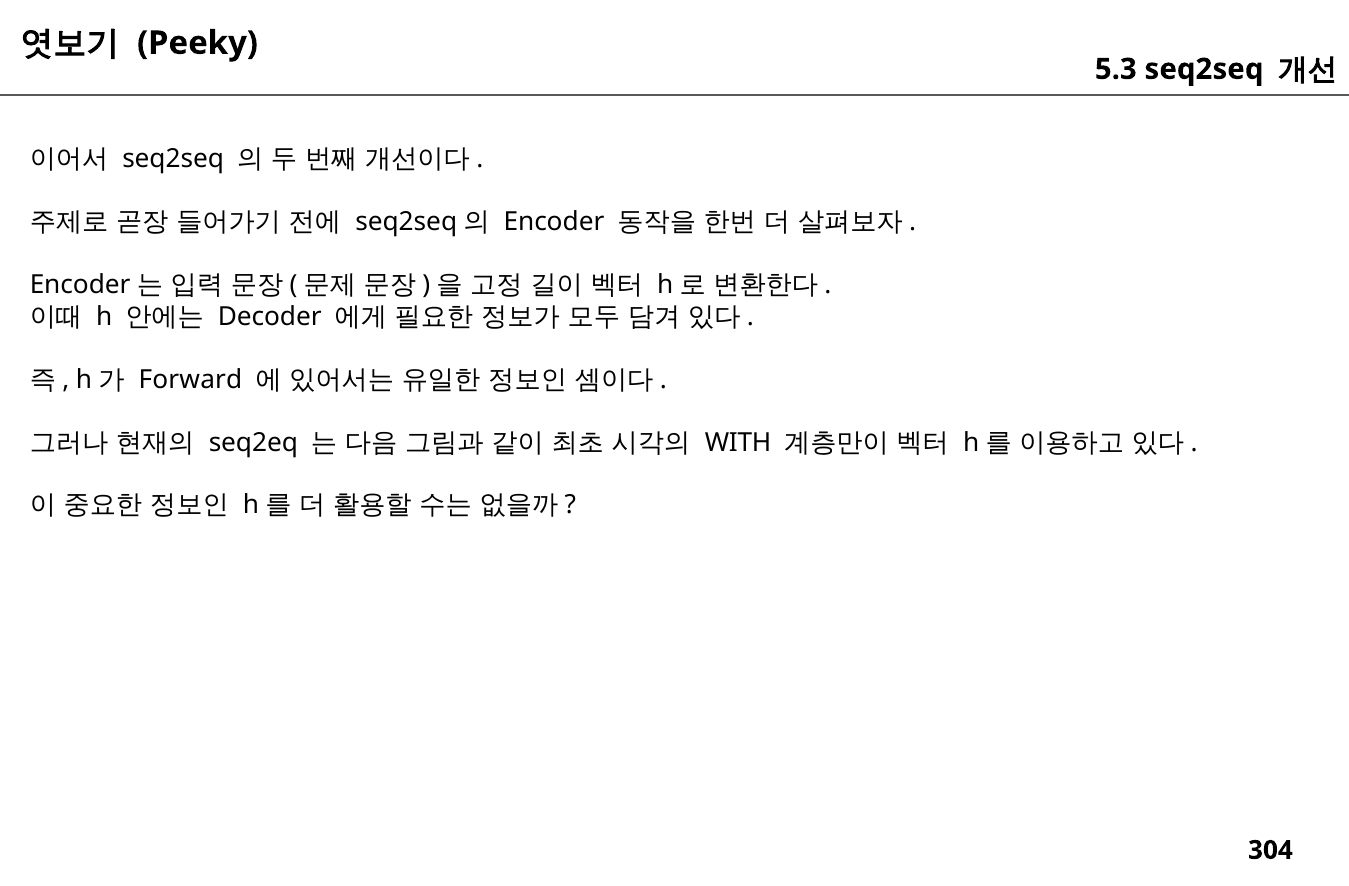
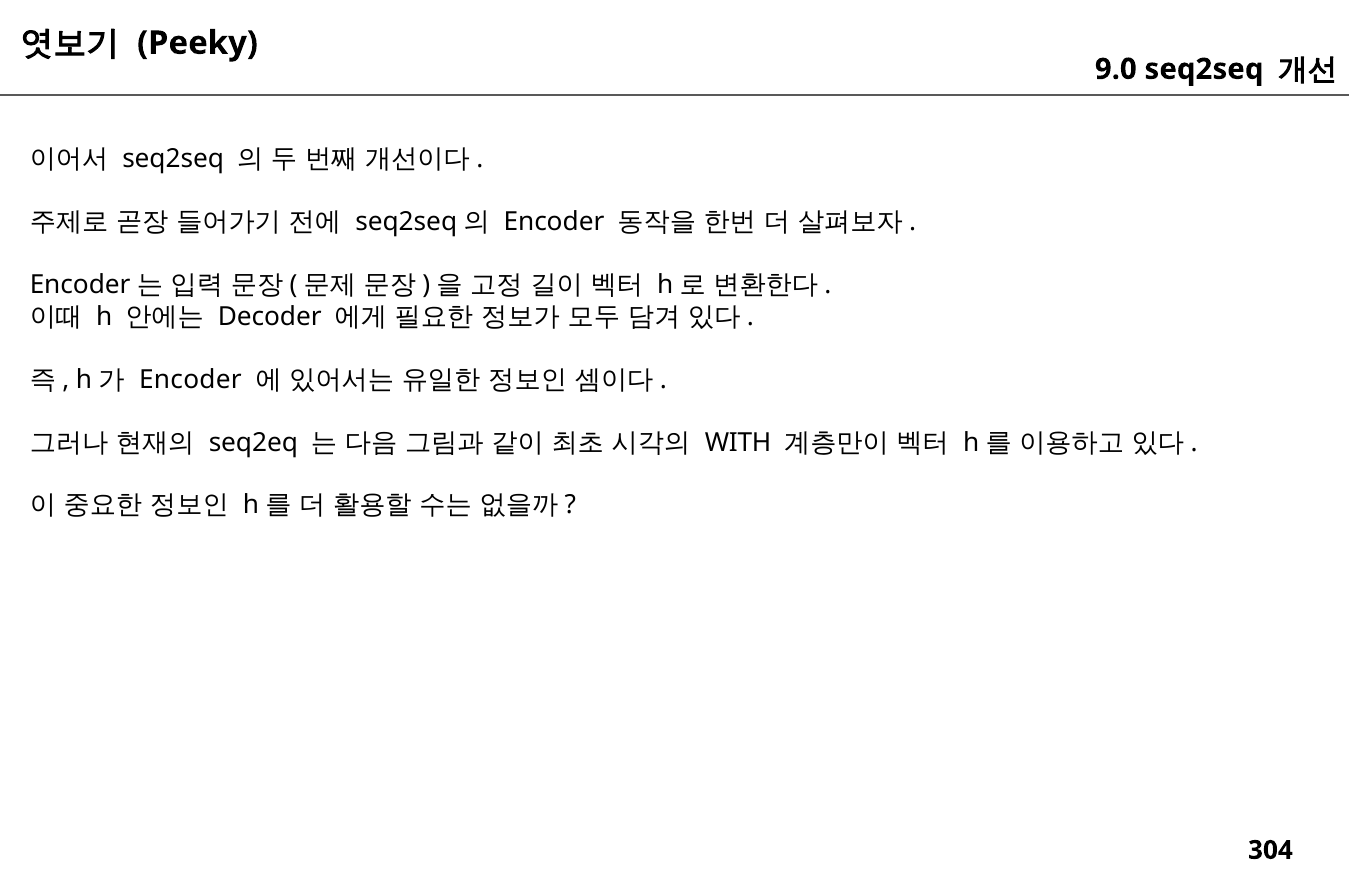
5.3: 5.3 -> 9.0 (1116, 69)
Forward: Forward -> Encoder (190, 379)
